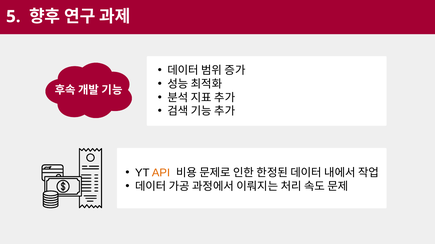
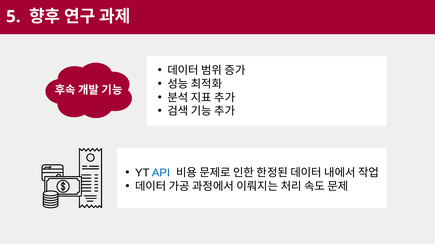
API colour: orange -> blue (161, 173)
